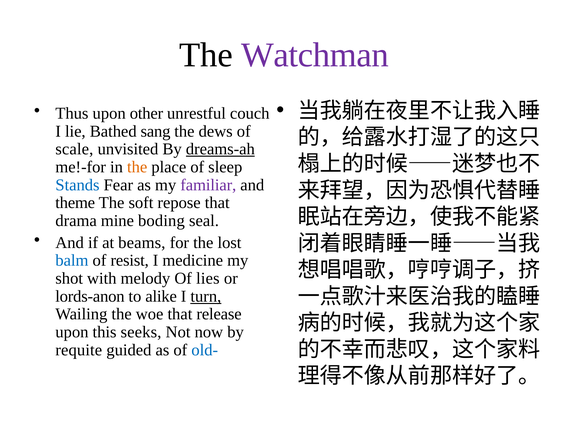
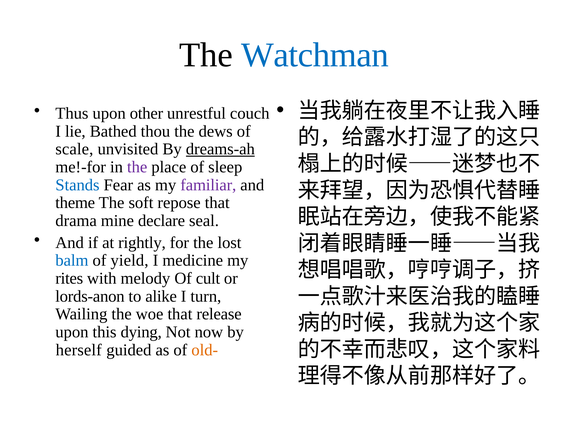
Watchman colour: purple -> blue (315, 55)
sang: sang -> thou (155, 131)
the colour: orange -> purple (137, 167)
boding: boding -> declare (162, 221)
beams: beams -> rightly (142, 243)
resist: resist -> yield (130, 260)
shot: shot -> rites (69, 278)
lies: lies -> cult (208, 278)
turn underline: present -> none (206, 296)
seeks: seeks -> dying (141, 332)
requite: requite -> herself (79, 350)
old- colour: blue -> orange (205, 350)
